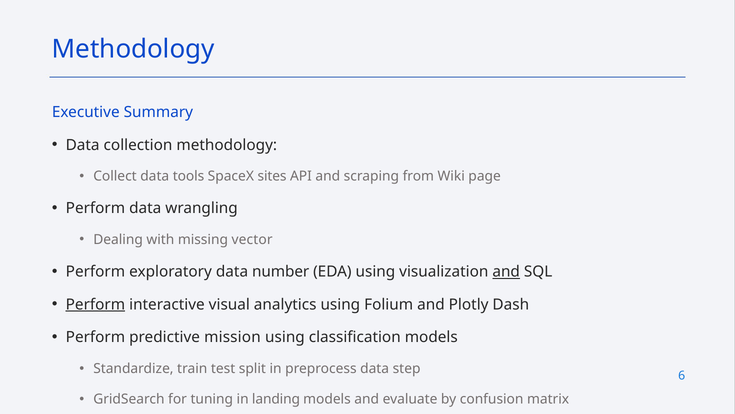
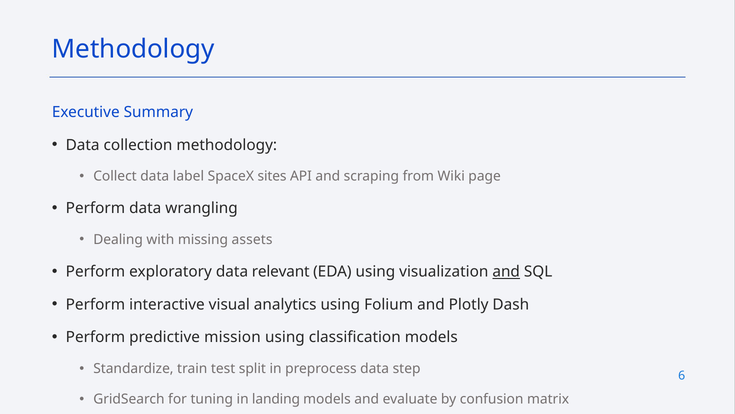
tools: tools -> label (188, 176)
vector: vector -> assets (252, 239)
number: number -> relevant (281, 271)
Perform underline: present -> none (95, 304)
